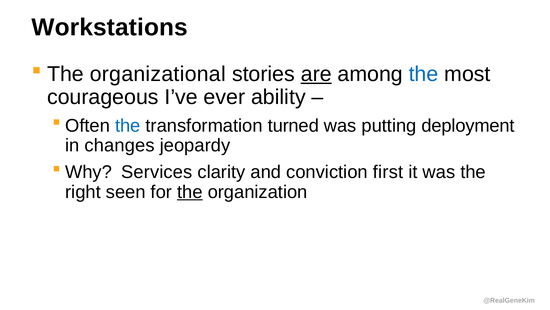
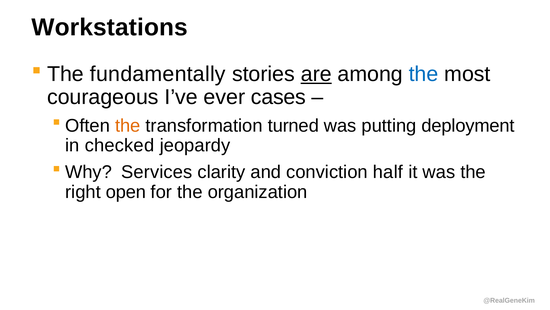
organizational: organizational -> fundamentally (158, 74)
ability: ability -> cases (278, 97)
the colour: blue -> orange (128, 125)
changes: changes -> checked (120, 145)
first: first -> half (388, 172)
seen: seen -> open (126, 192)
the underline: present -> none (190, 192)
